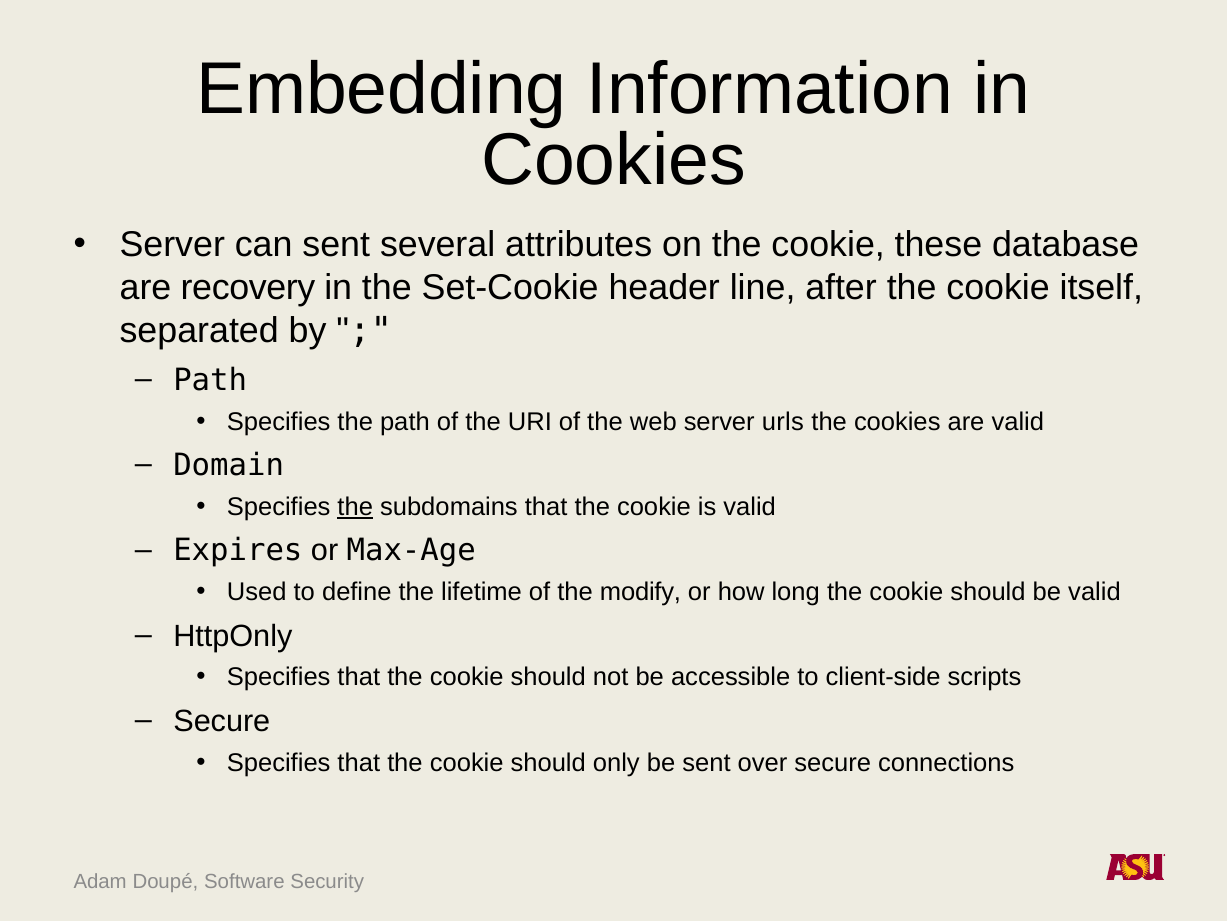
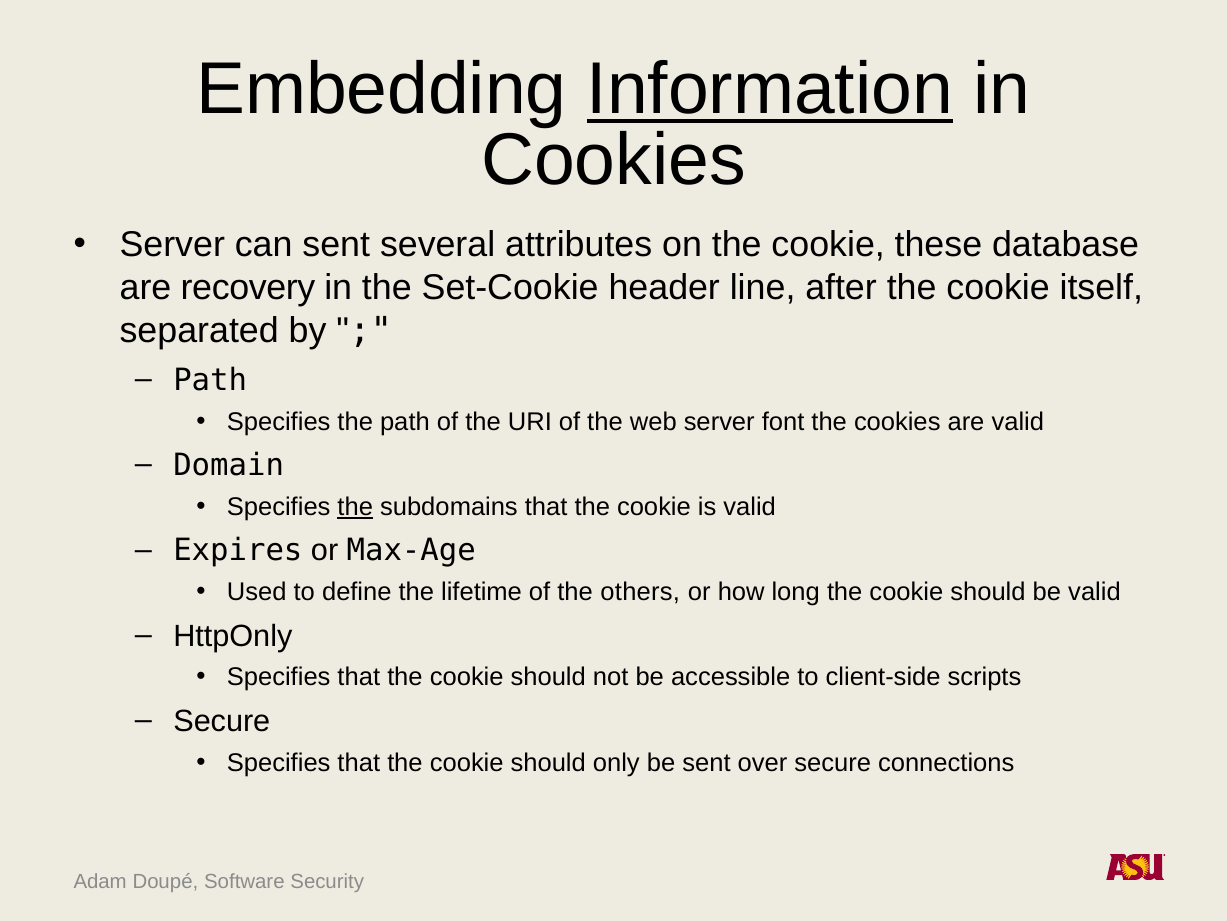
Information underline: none -> present (770, 89)
urls: urls -> font (783, 421)
modify: modify -> others (640, 592)
